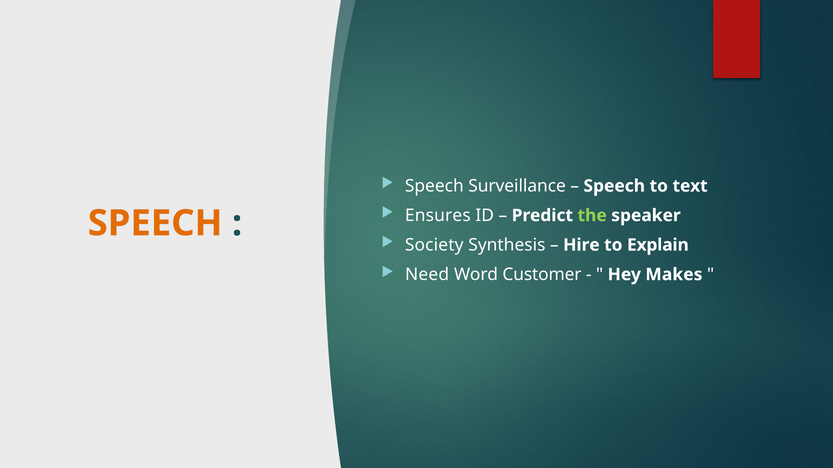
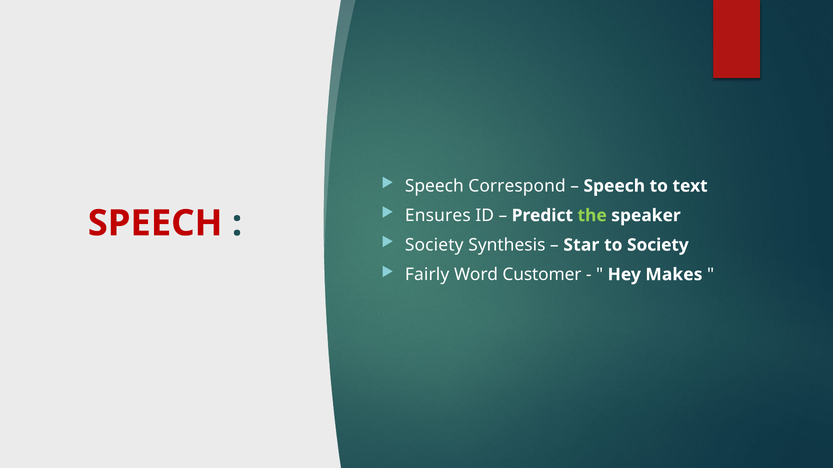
Surveillance: Surveillance -> Correspond (517, 186)
SPEECH colour: orange -> red (155, 224)
Hire: Hire -> Star (581, 245)
to Explain: Explain -> Society (658, 245)
Need: Need -> Fairly (427, 275)
